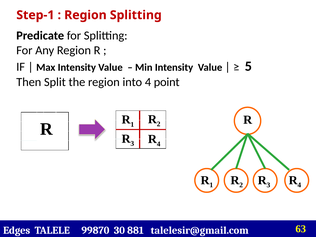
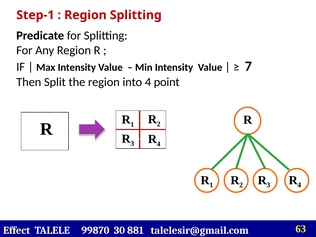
5: 5 -> 7 (248, 66)
Edges: Edges -> Effect (17, 230)
